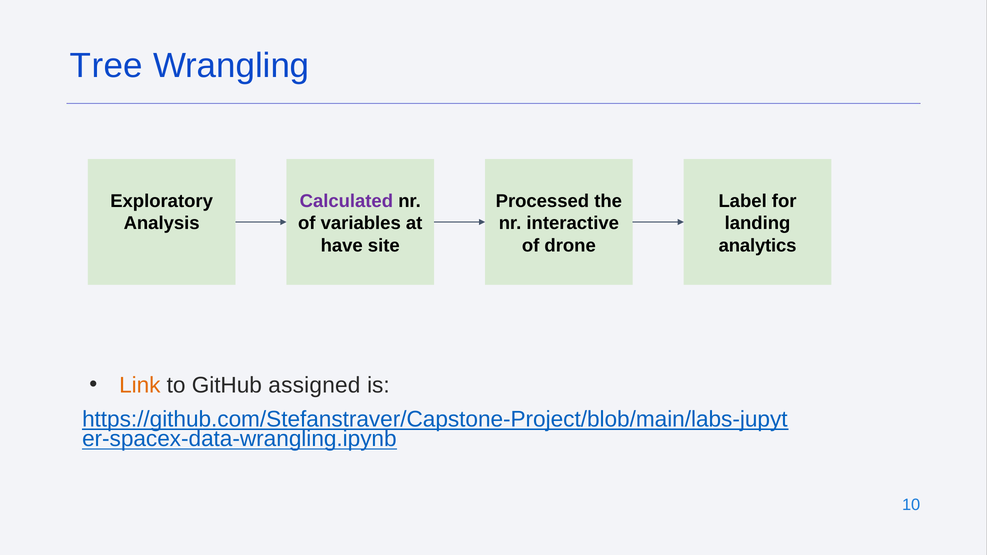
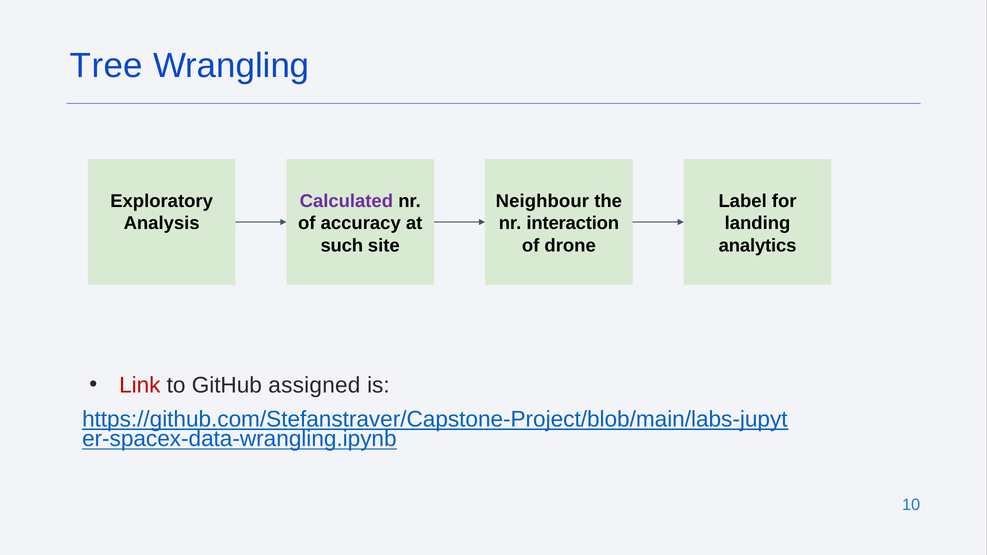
Processed: Processed -> Neighbour (542, 201)
variables: variables -> accuracy (361, 223)
interactive: interactive -> interaction (573, 223)
have: have -> such (342, 246)
Link colour: orange -> red (140, 385)
